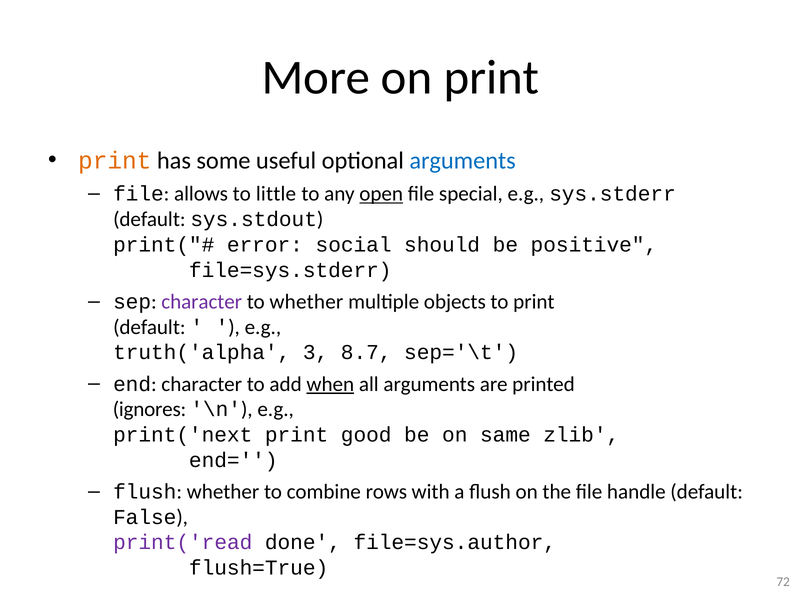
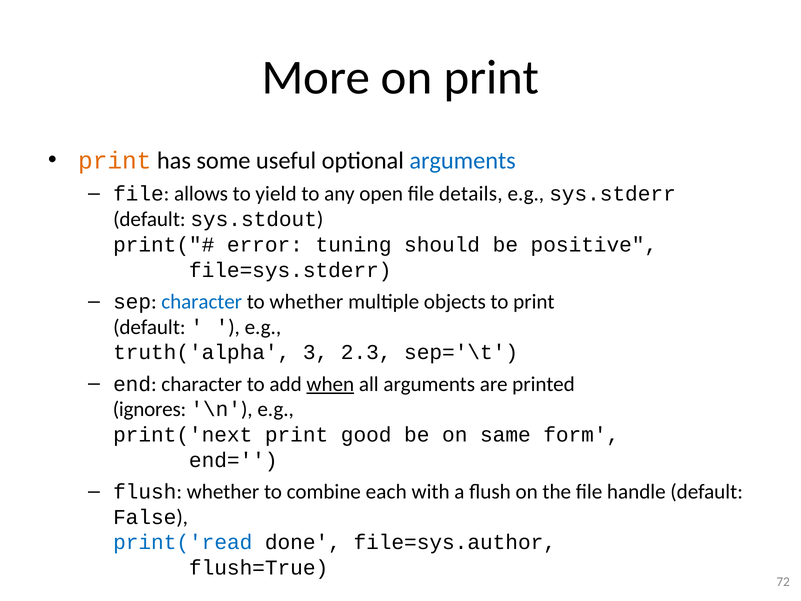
little: little -> yield (276, 194)
open underline: present -> none (381, 194)
special: special -> details (471, 194)
social: social -> tuning (354, 245)
character colour: purple -> blue (202, 302)
8.7: 8.7 -> 2.3 (366, 352)
zlib: zlib -> form (581, 435)
rows: rows -> each (386, 492)
print('read colour: purple -> blue (183, 542)
